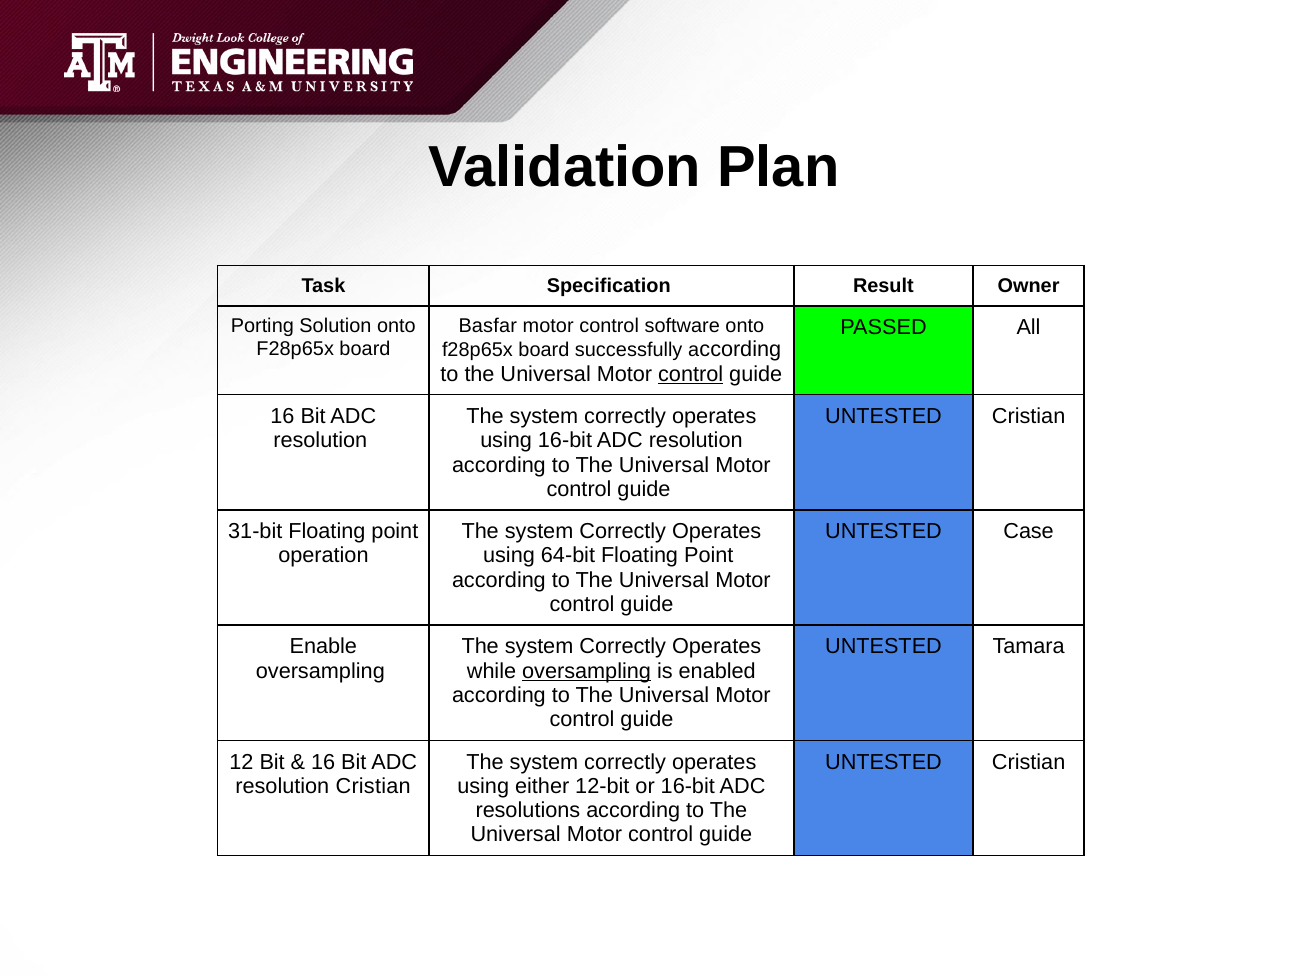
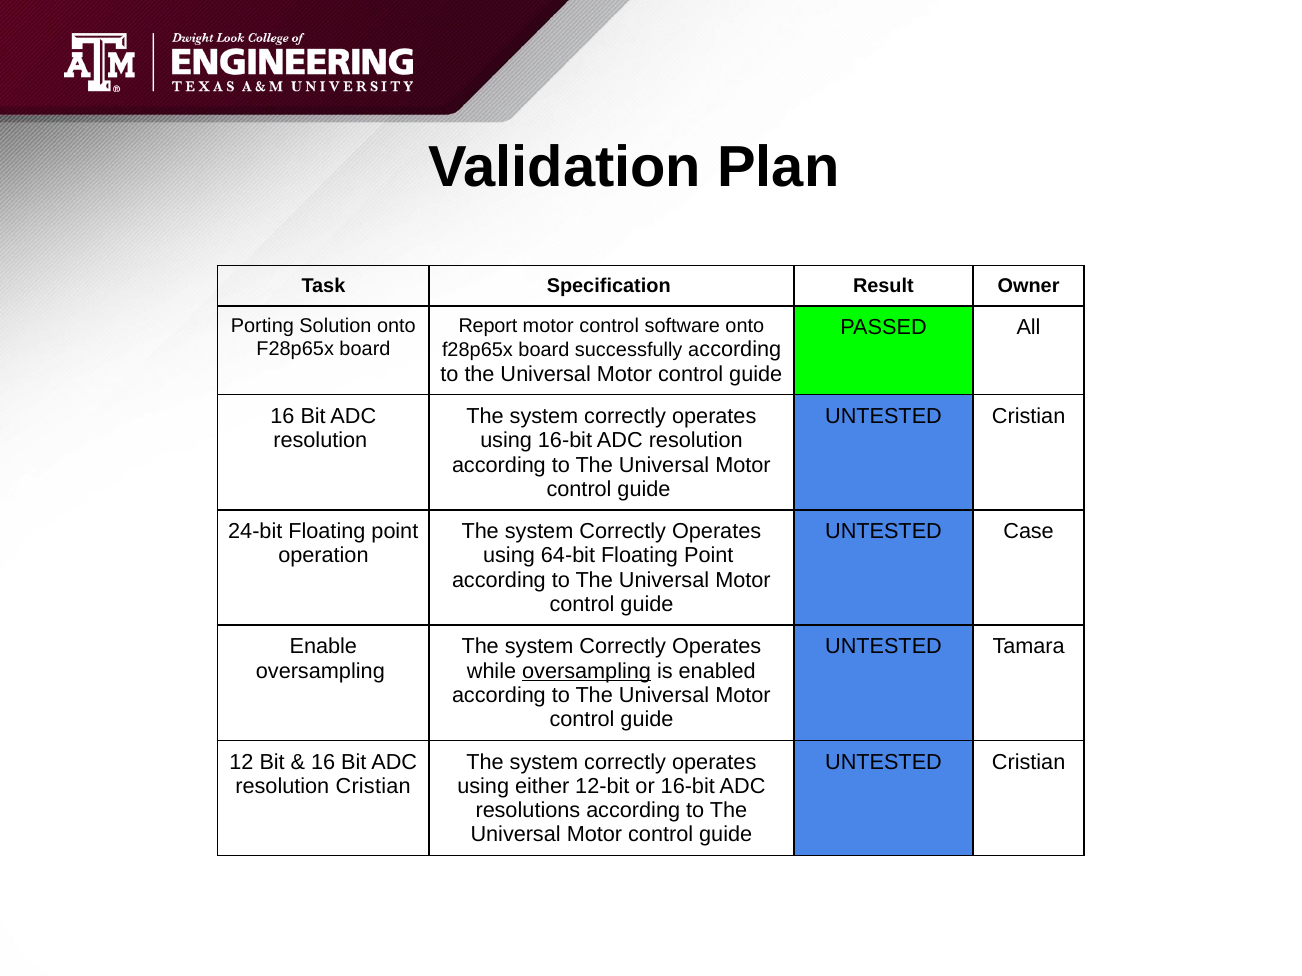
Basfar: Basfar -> Report (488, 327)
control underline: present -> none (691, 374)
31-bit: 31-bit -> 24-bit (255, 532)
